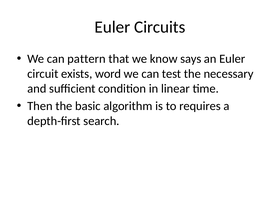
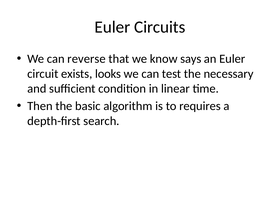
pattern: pattern -> reverse (87, 59)
word: word -> looks (108, 74)
